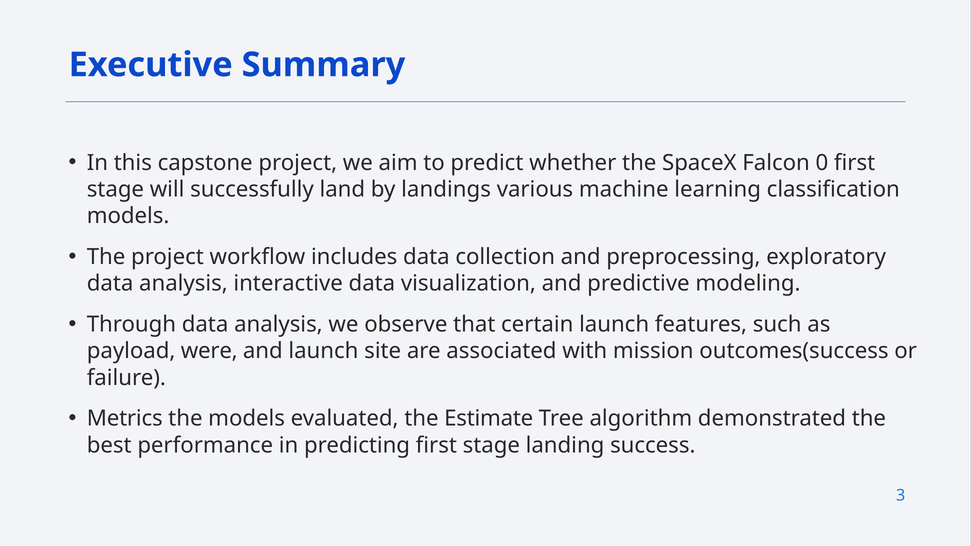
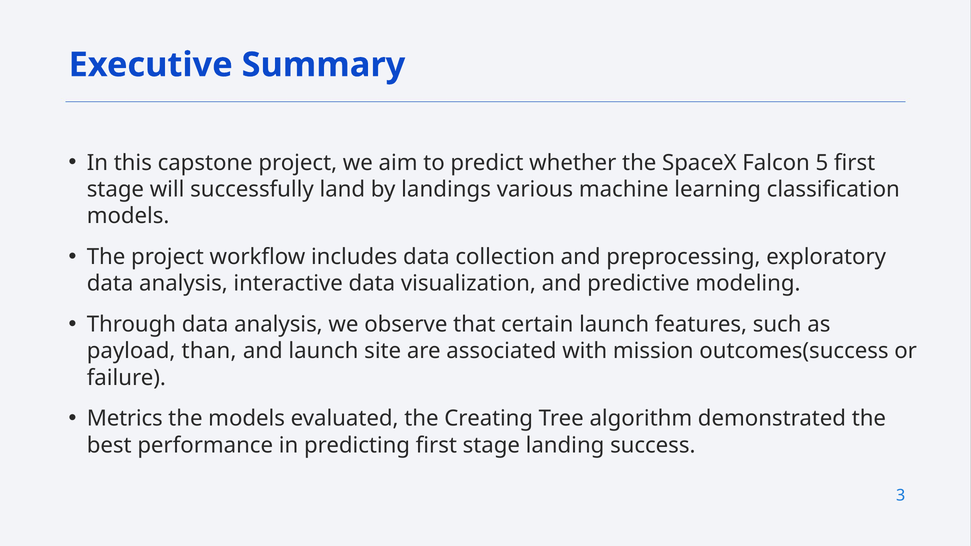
0: 0 -> 5 (822, 163)
were: were -> than (209, 351)
Estimate: Estimate -> Creating (489, 419)
